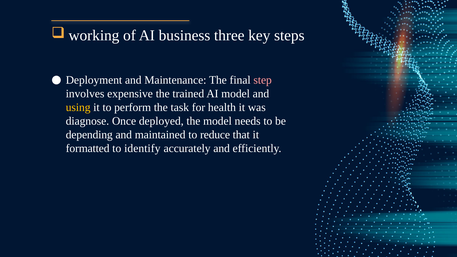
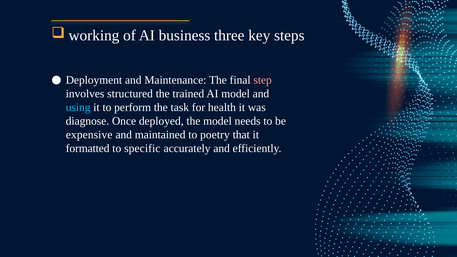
expensive: expensive -> structured (130, 94)
using colour: yellow -> light blue (78, 107)
depending: depending -> expensive (89, 135)
reduce: reduce -> poetry (215, 135)
identify: identify -> specific (142, 149)
